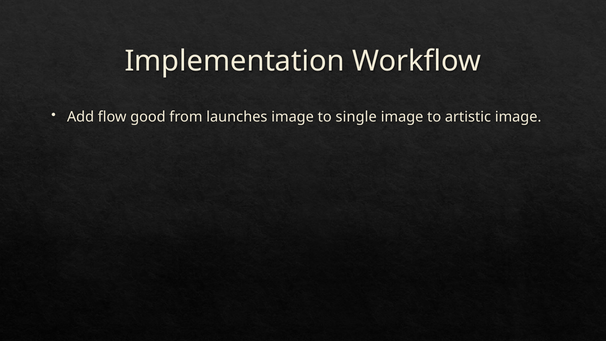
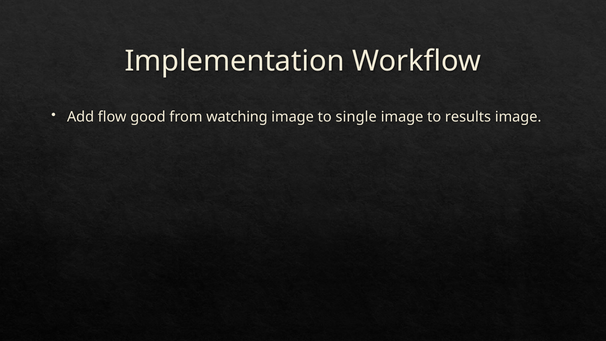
launches: launches -> watching (237, 117)
artistic: artistic -> results (468, 117)
